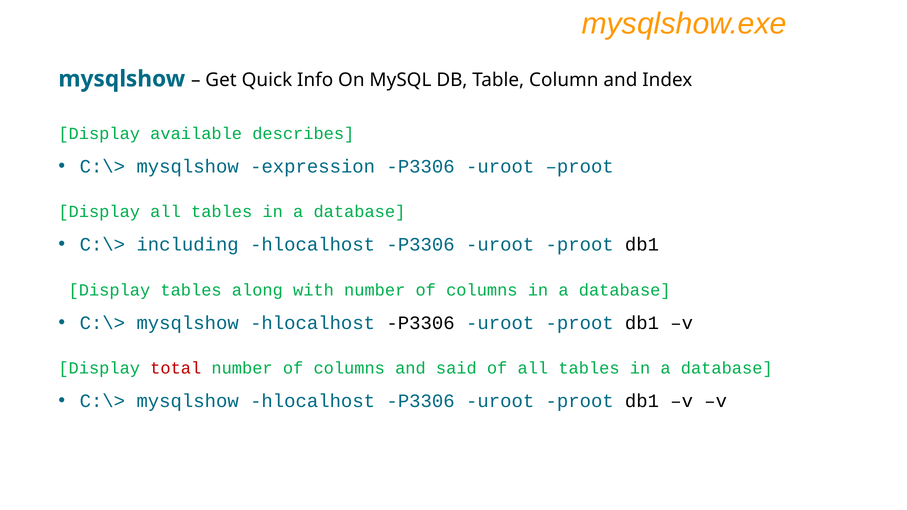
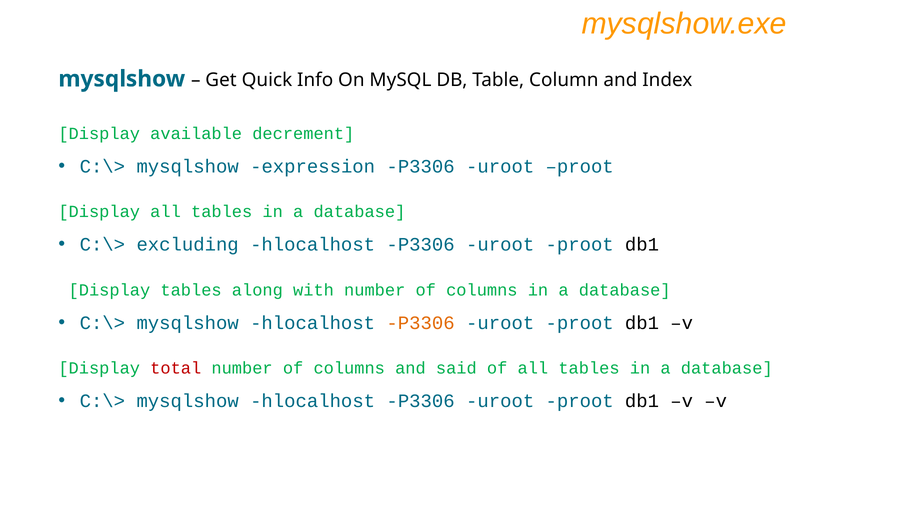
describes: describes -> decrement (303, 134)
including: including -> excluding (188, 245)
P3306 colour: black -> orange (421, 323)
